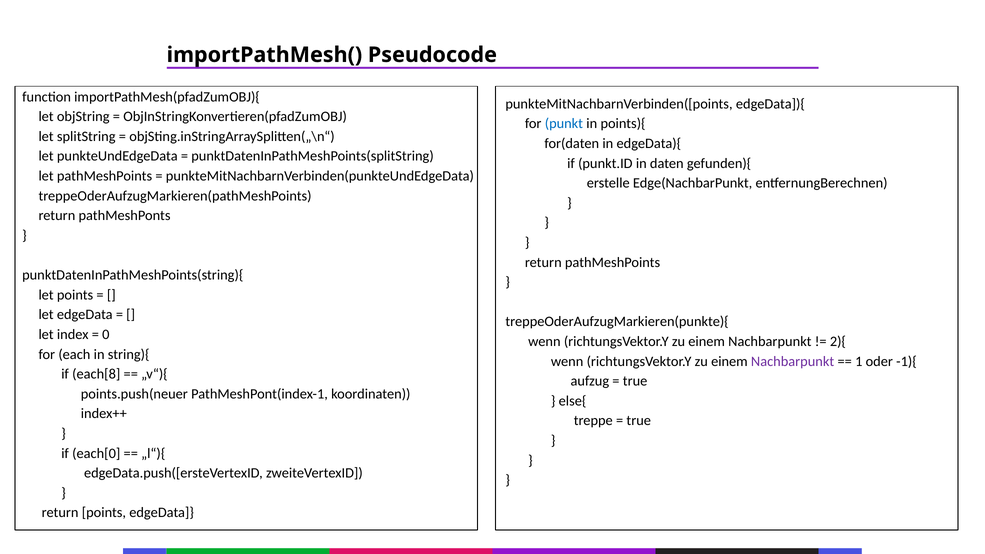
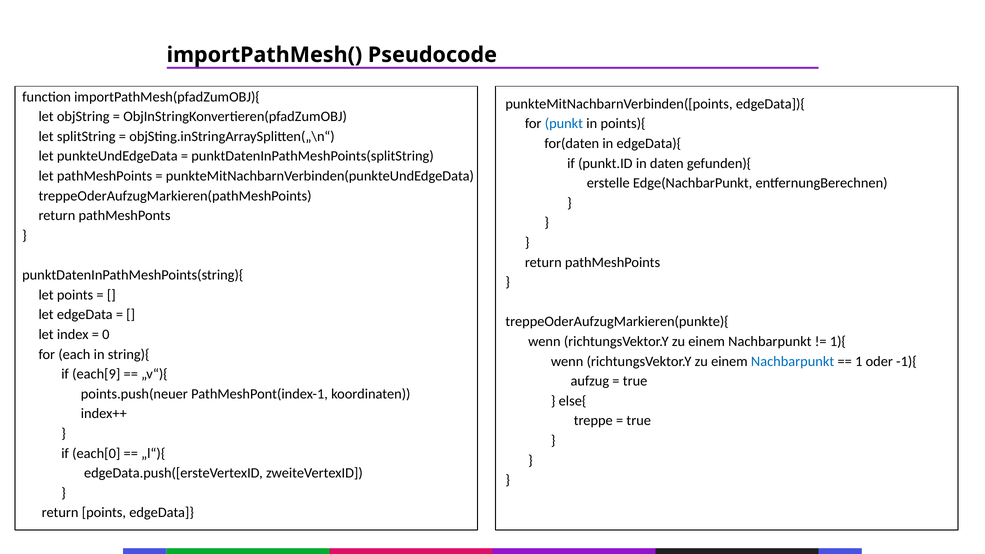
2){: 2){ -> 1){ (838, 342)
Nachbarpunkt colour: purple -> blue (793, 361)
each[8: each[8 -> each[9 (96, 374)
